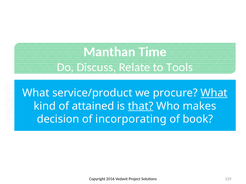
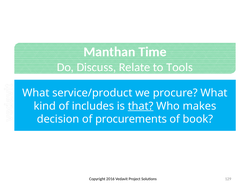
What underline: present -> none (214, 93)
attained: attained -> includes (93, 106)
incorporating: incorporating -> procurements (131, 119)
